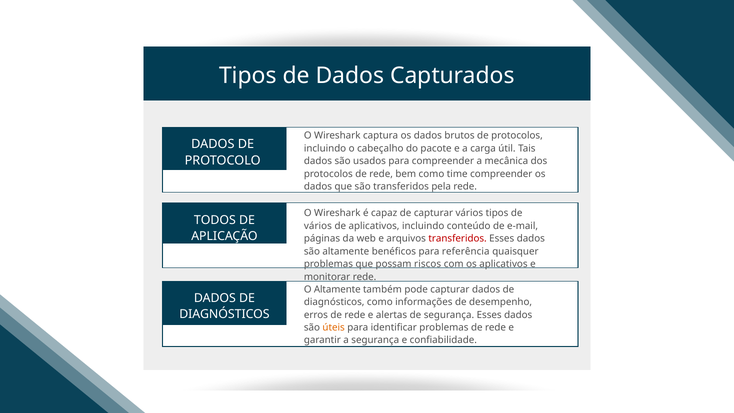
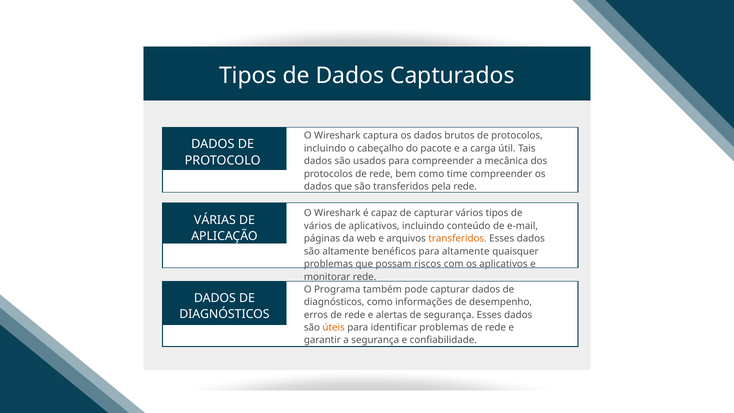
TODOS: TODOS -> VÁRIAS (215, 220)
transferidos colour: red -> orange (458, 239)
para referência: referência -> altamente (466, 251)
O Altamente: Altamente -> Programa (337, 289)
